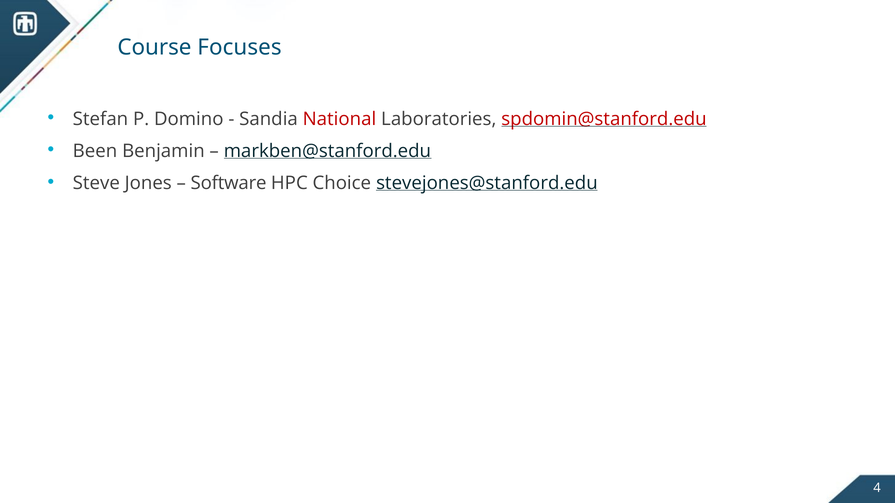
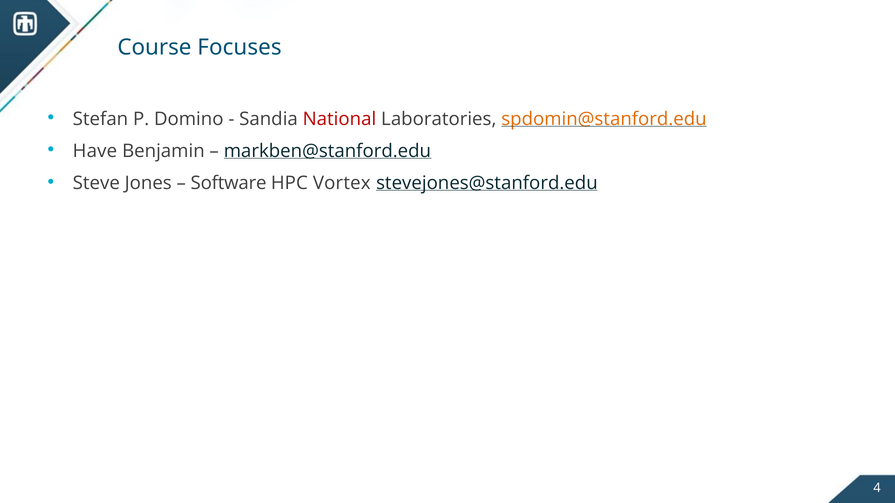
spdomin@stanford.edu colour: red -> orange (604, 119)
Been: Been -> Have (95, 151)
Choice: Choice -> Vortex (342, 183)
